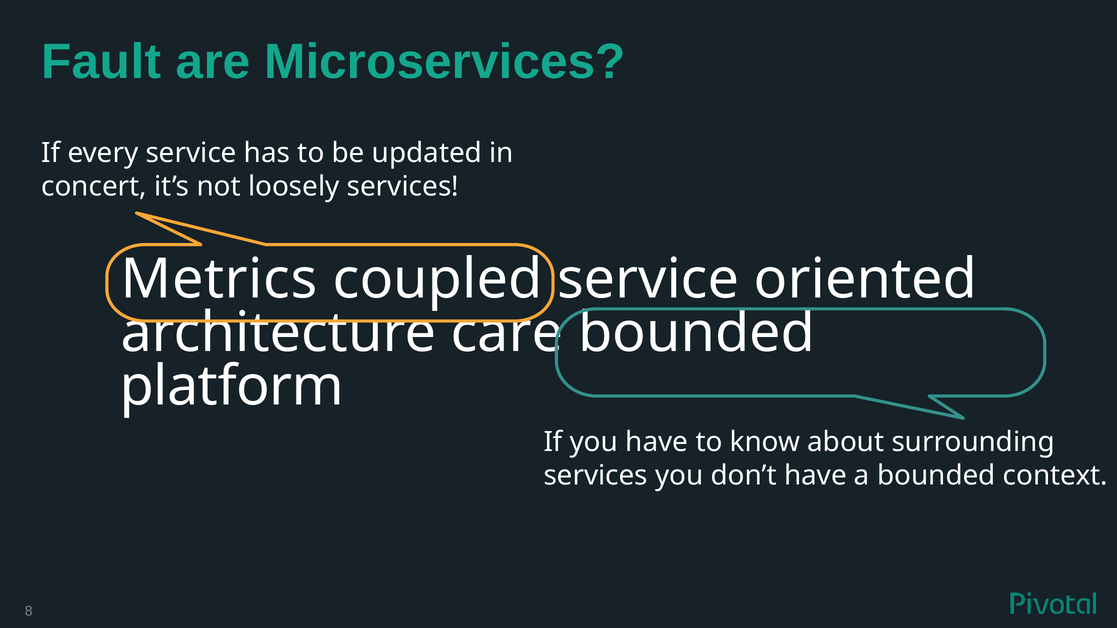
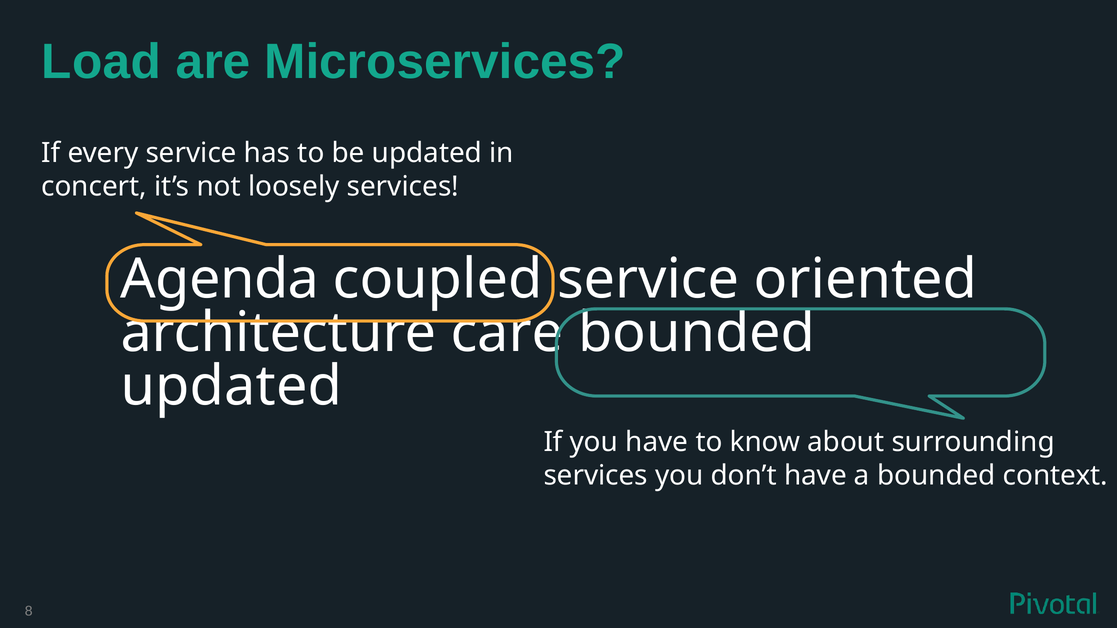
Fault: Fault -> Load (101, 62)
Metrics: Metrics -> Agenda (220, 280)
platform: platform -> updated (231, 387)
